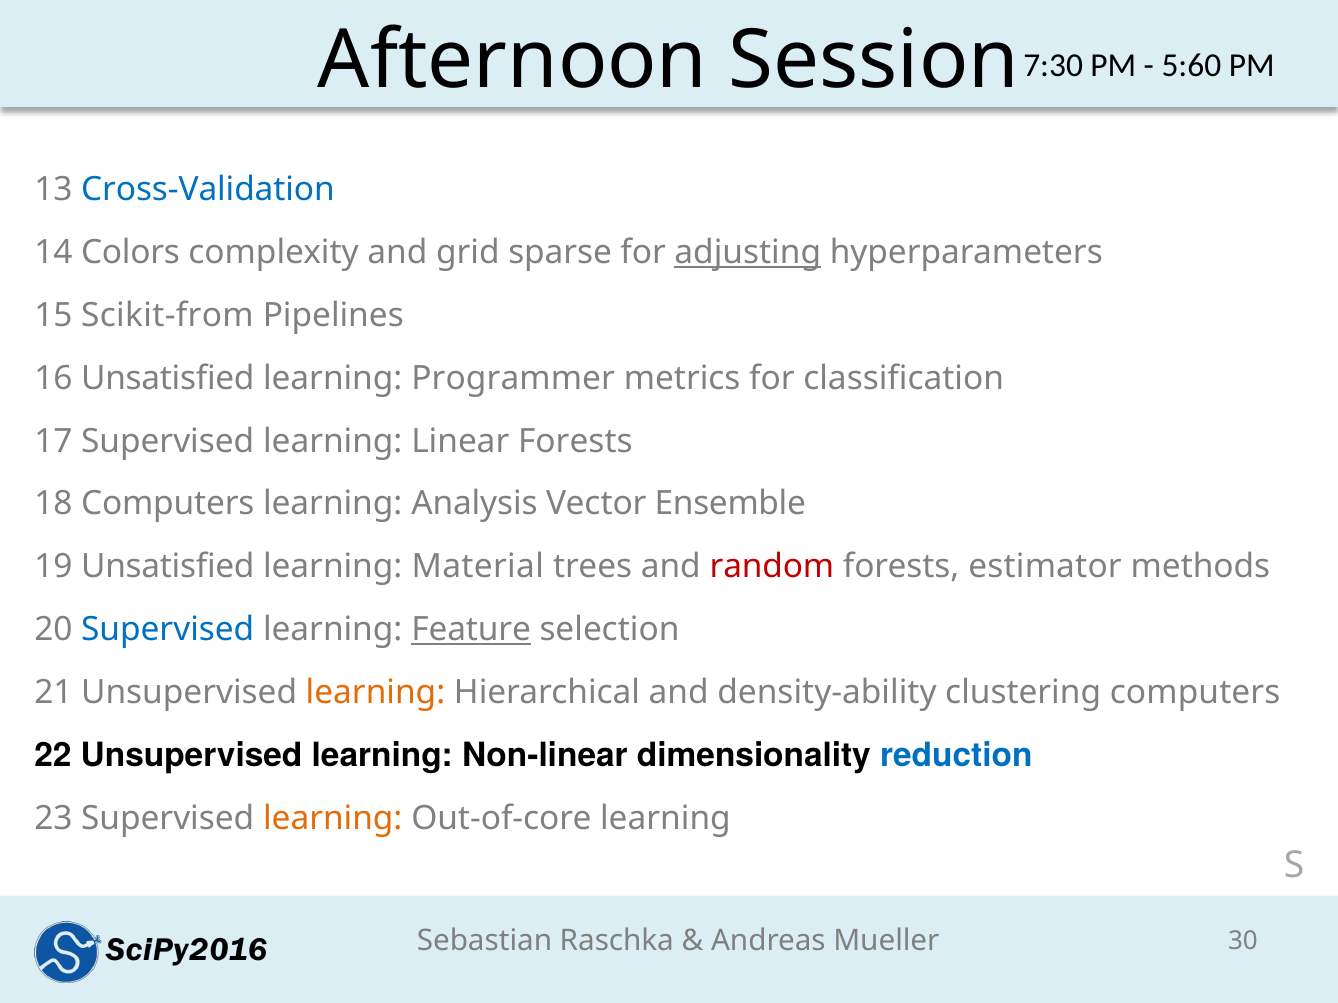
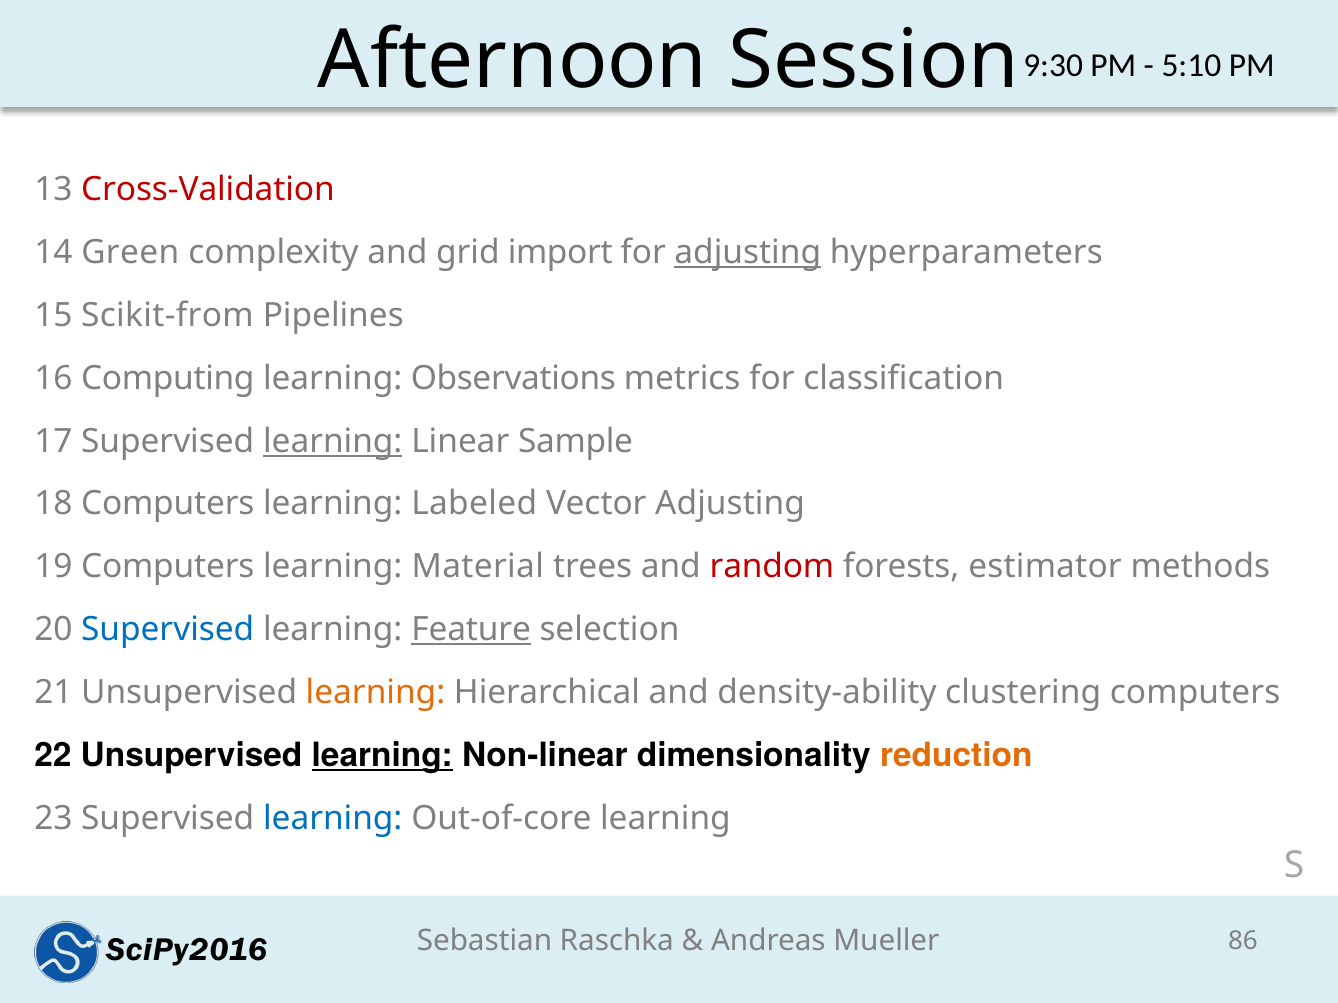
7:30: 7:30 -> 9:30 (1053, 66)
5:60: 5:60 -> 5:10 (1191, 66)
Cross-Validation colour: blue -> red (208, 190)
Colors: Colors -> Green (130, 253)
sparse: sparse -> import (560, 253)
16 Unsatisfied: Unsatisfied -> Computing (168, 379)
Programmer: Programmer -> Observations (513, 379)
learning underline: none -> present (333, 441)
Linear Forests: Forests -> Sample (576, 441)
Analysis: Analysis -> Labeled (474, 504)
Vector Ensemble: Ensemble -> Adjusting (730, 504)
19 Unsatisfied: Unsatisfied -> Computers (168, 567)
learning underline: none -> present (382, 756)
reduction colour: blue -> orange (956, 756)
learning colour: orange -> blue (333, 818)
30: 30 -> 86 (1243, 942)
